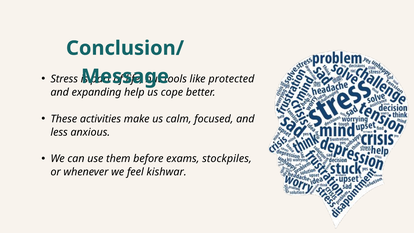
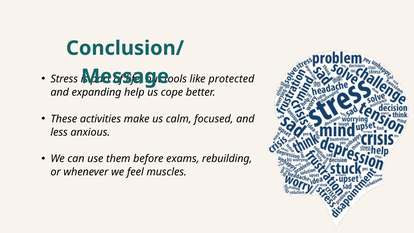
stockpiles: stockpiles -> rebuilding (227, 159)
kishwar: kishwar -> muscles (167, 172)
